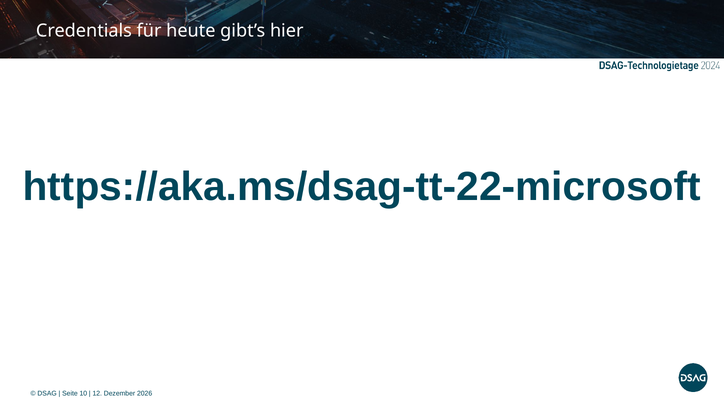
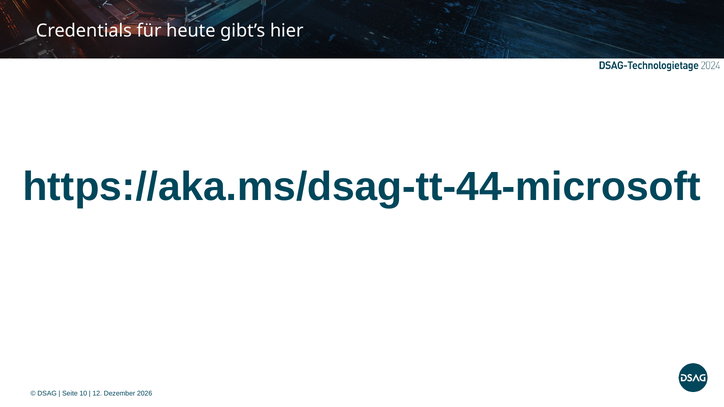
https://aka.ms/dsag-tt-22-microsoft: https://aka.ms/dsag-tt-22-microsoft -> https://aka.ms/dsag-tt-44-microsoft (362, 187)
